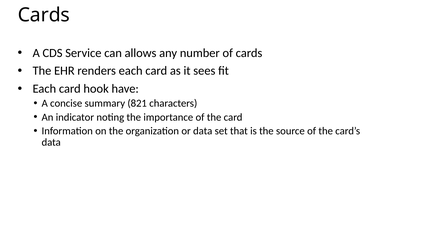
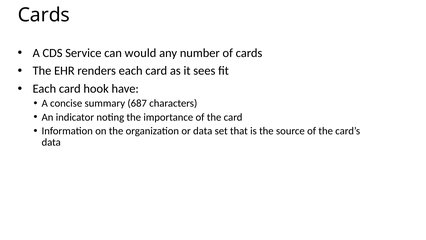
allows: allows -> would (140, 53)
821: 821 -> 687 (137, 103)
